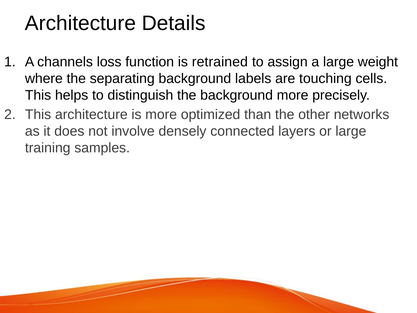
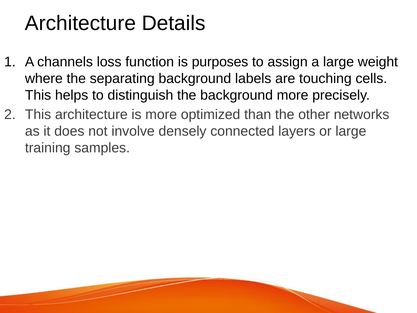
retrained: retrained -> purposes (220, 62)
